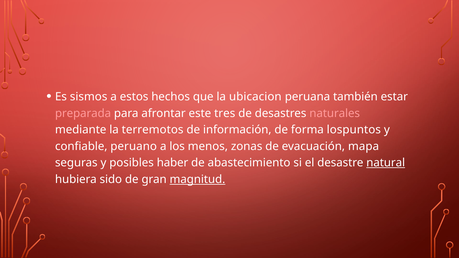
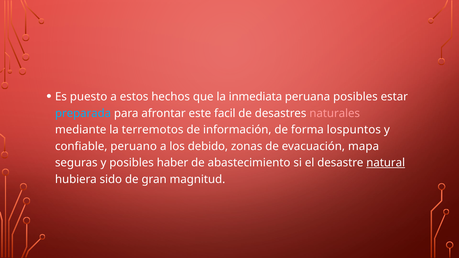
sismos: sismos -> puesto (89, 97)
ubicacion: ubicacion -> inmediata (255, 97)
peruana también: también -> posibles (355, 97)
preparada colour: pink -> light blue (83, 113)
tres: tres -> facil (225, 113)
menos: menos -> debido (208, 146)
magnitud underline: present -> none (197, 179)
